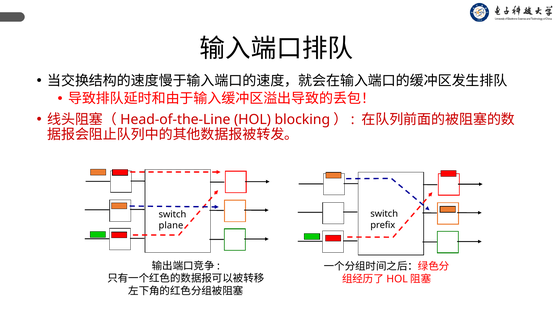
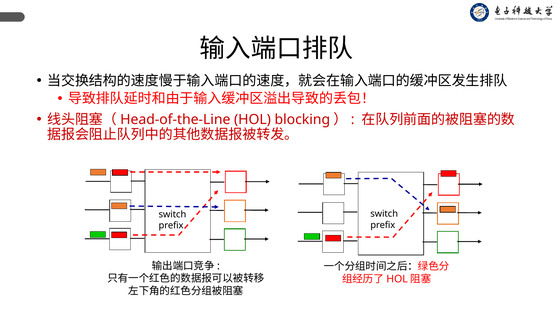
plane: plane -> prefix (171, 225)
